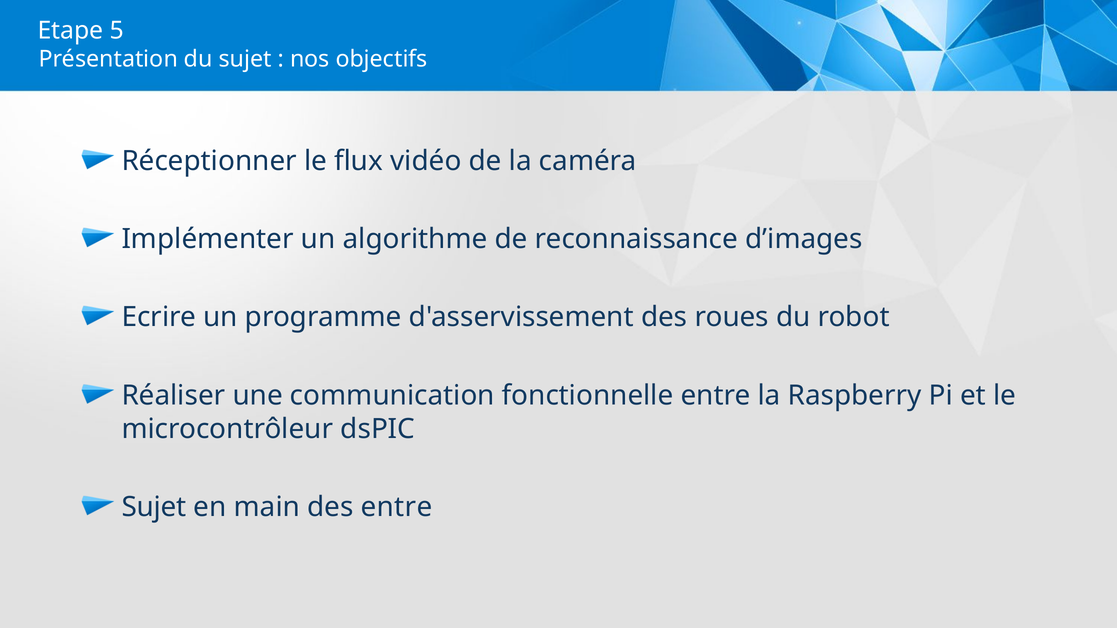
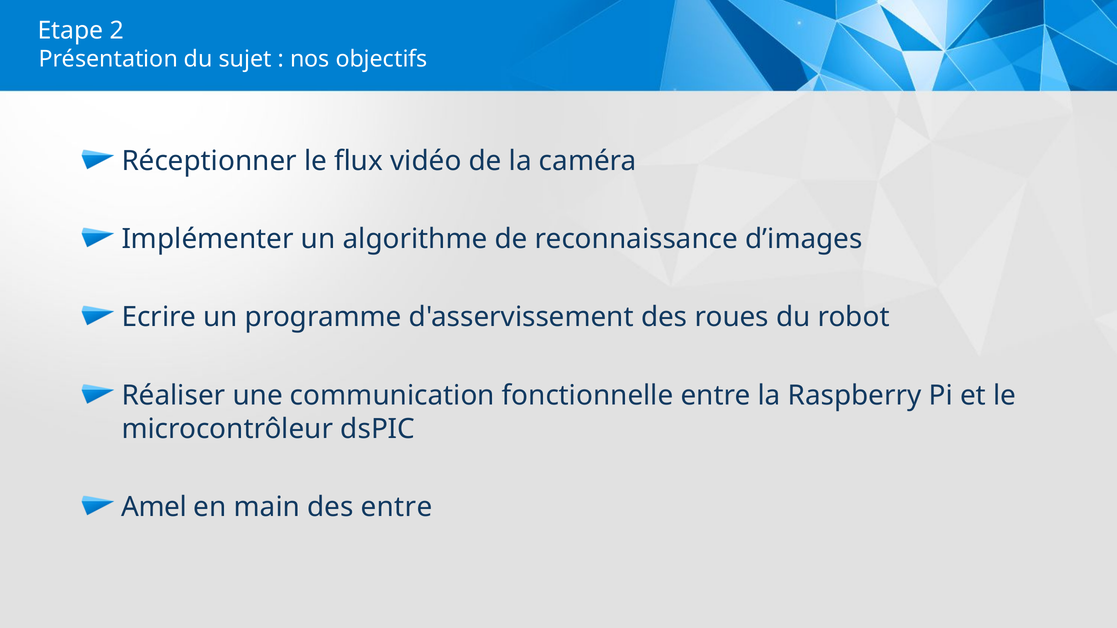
5: 5 -> 2 (117, 31)
Sujet: Sujet -> Amel (154, 507)
